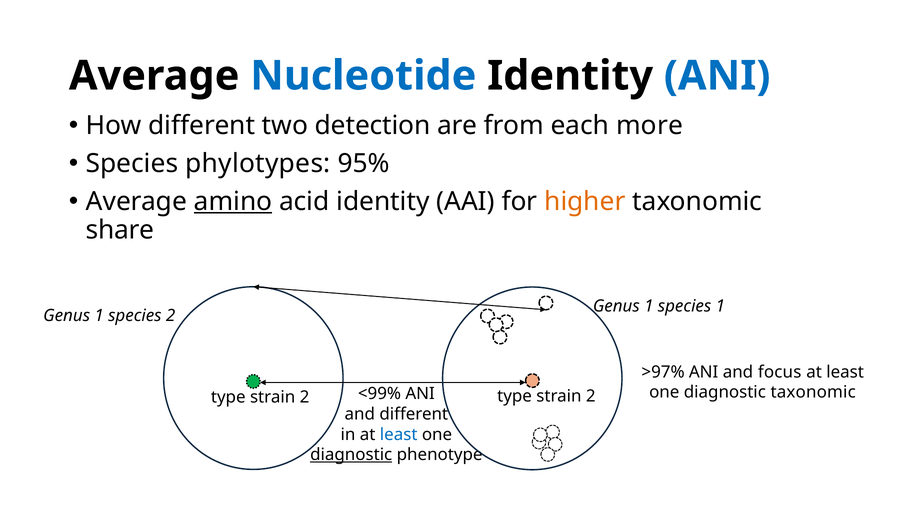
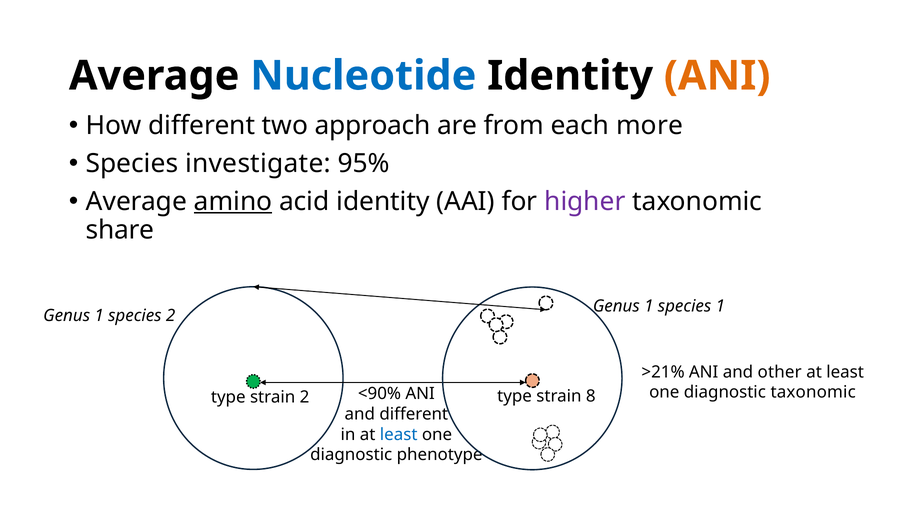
ANI colour: blue -> orange (717, 76)
detection: detection -> approach (373, 126)
phylotypes: phylotypes -> investigate (258, 164)
higher colour: orange -> purple (585, 202)
>97%: >97% -> >21% (663, 372)
focus: focus -> other (780, 372)
2: 2 -> 8 (591, 396)
<99%: <99% -> <90% (380, 394)
diagnostic underline: present -> none (351, 455)
